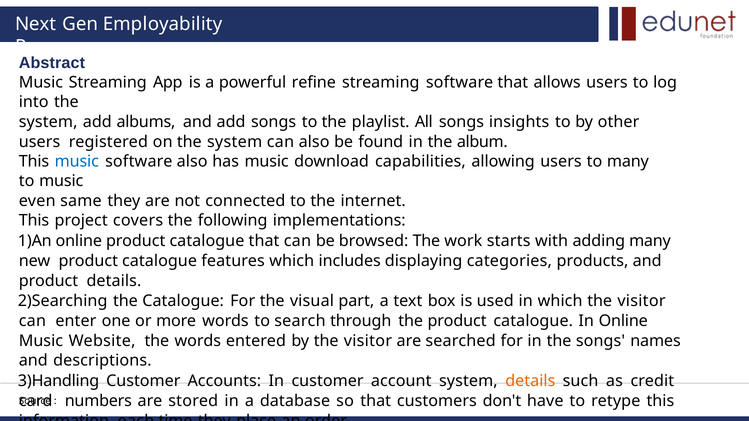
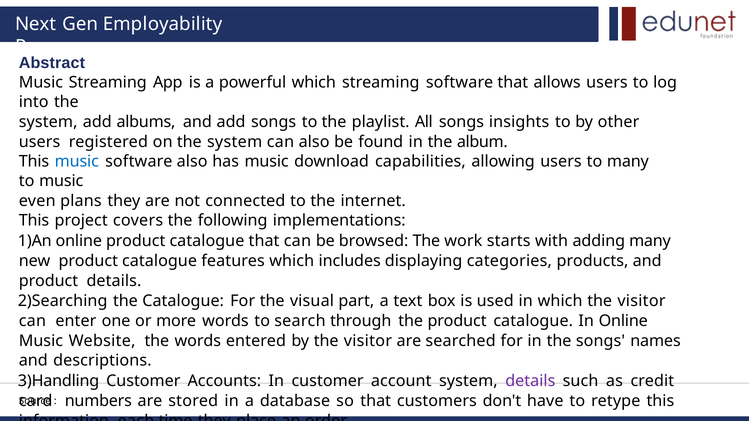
powerful refine: refine -> which (314, 82)
same: same -> plans (81, 201)
details colour: orange -> purple (530, 381)
